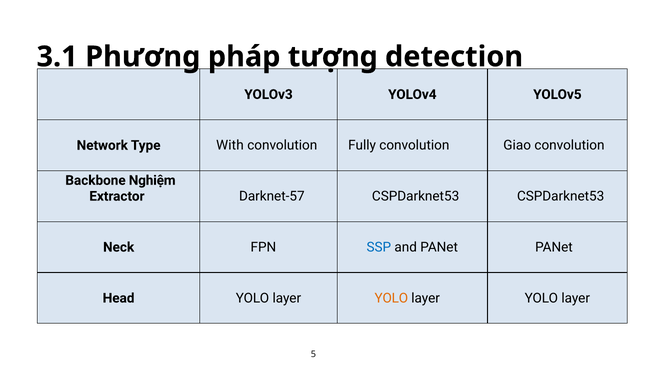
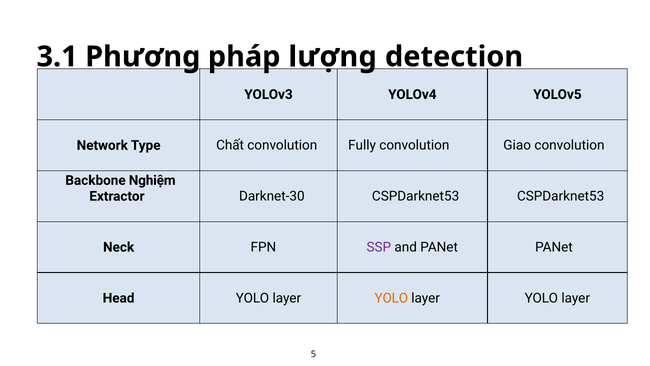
tượng: tượng -> lượng (333, 57)
With: With -> Chất (230, 145)
Darknet-57: Darknet-57 -> Darknet-30 (272, 196)
SSP colour: blue -> purple (379, 247)
